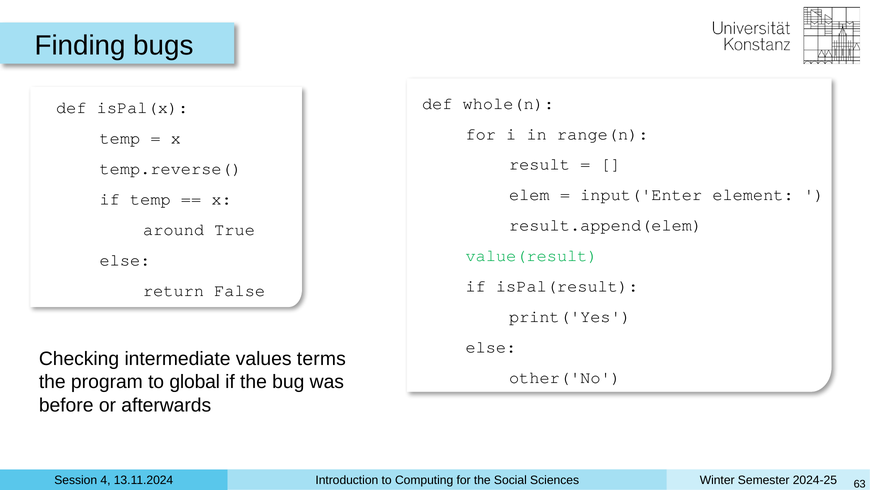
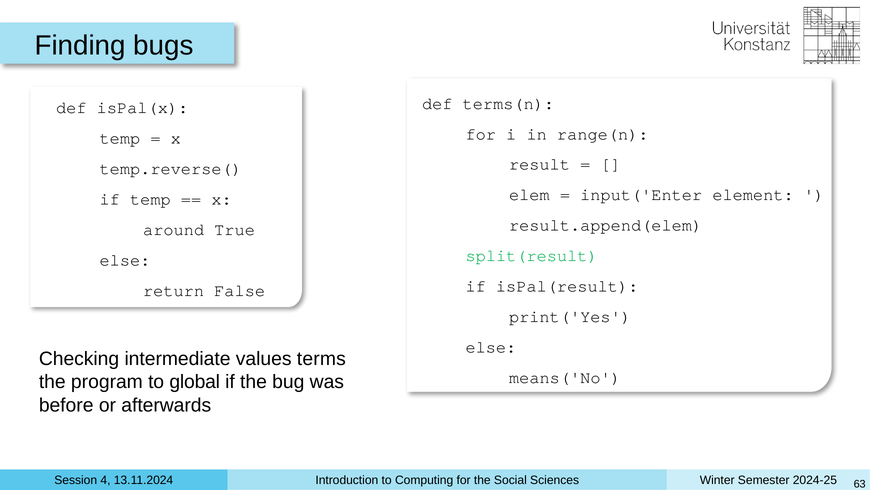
whole(n: whole(n -> terms(n (508, 103)
value(result: value(result -> split(result (532, 256)
other('No: other('No -> means('No (565, 377)
